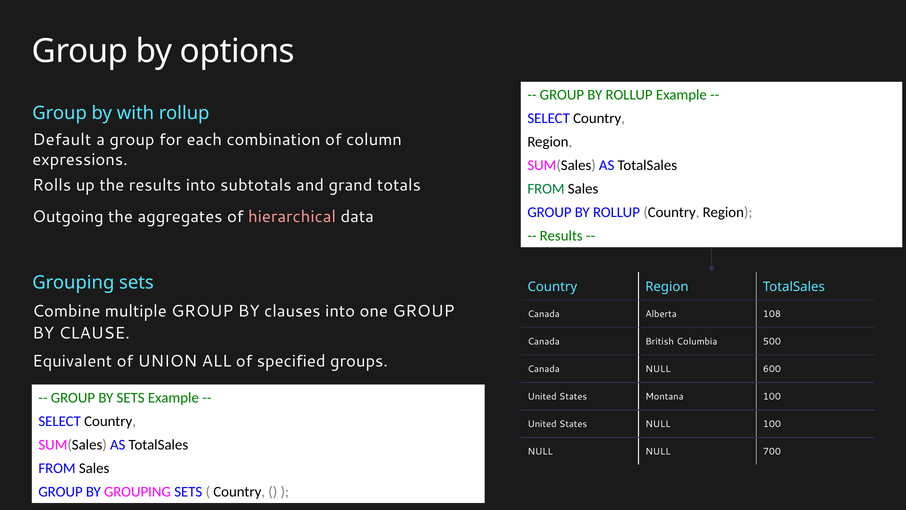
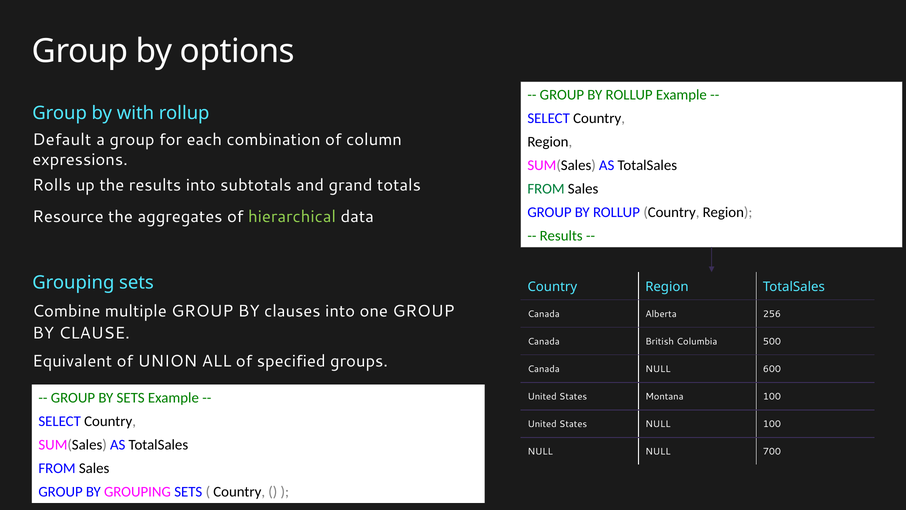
Outgoing: Outgoing -> Resource (68, 216)
hierarchical colour: pink -> light green (292, 216)
108: 108 -> 256 (772, 314)
